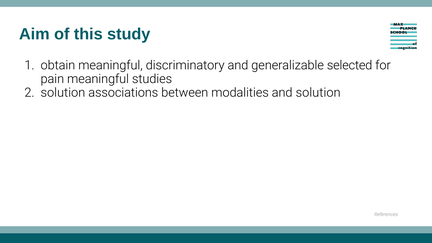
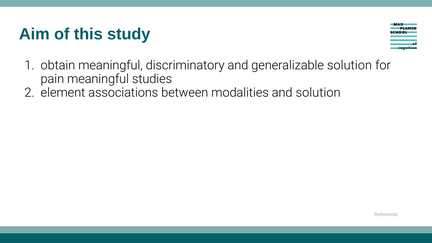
generalizable selected: selected -> solution (349, 65)
solution: solution -> element (63, 93)
